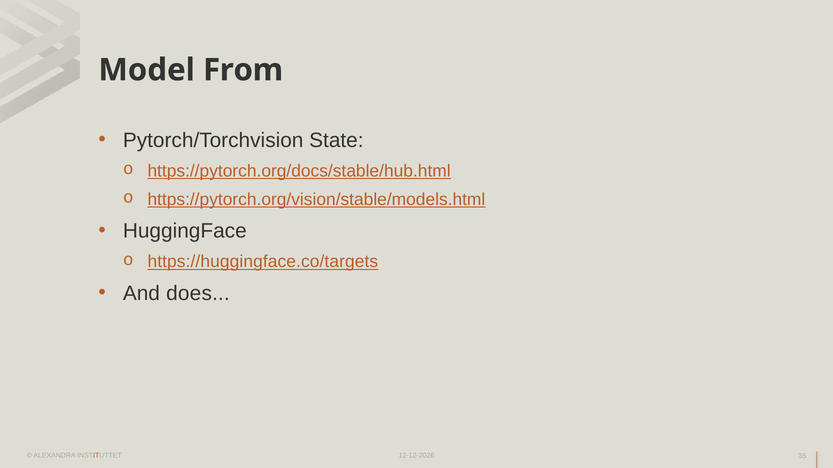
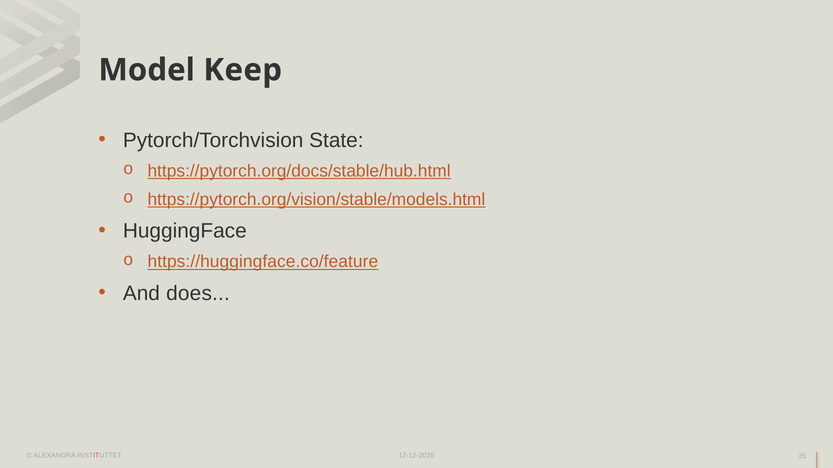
From: From -> Keep (243, 70)
https://huggingface.co/targets: https://huggingface.co/targets -> https://huggingface.co/feature (263, 262)
